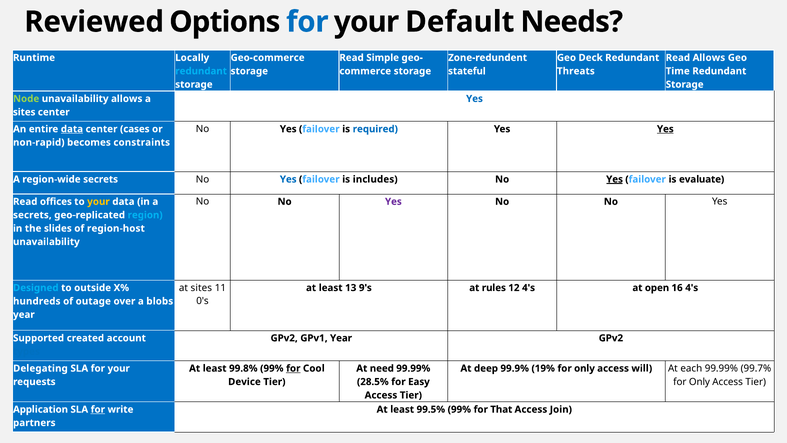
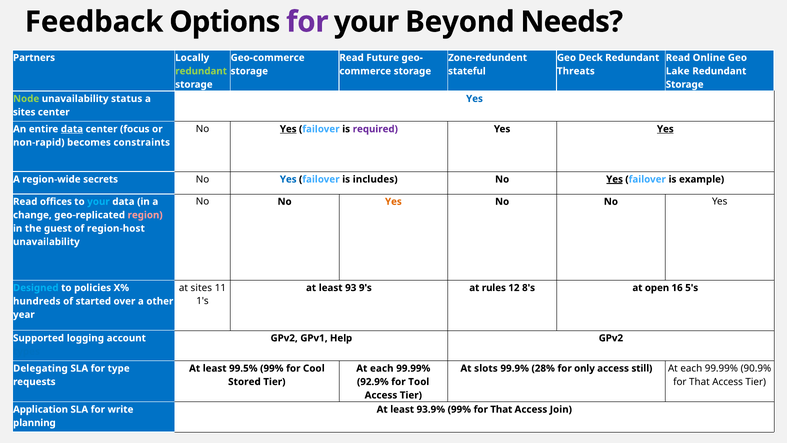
Reviewed: Reviewed -> Feedback (94, 22)
for colour: blue -> purple (307, 22)
Default: Default -> Beyond (460, 22)
Runtime: Runtime -> Partners (34, 58)
Simple: Simple -> Future (383, 58)
Read Allows: Allows -> Online (709, 58)
redundant colour: light blue -> light green (201, 71)
Time: Time -> Lake (678, 71)
unavailability allows: allows -> status (127, 99)
Yes underline: none -> present (288, 129)
required colour: blue -> purple (375, 129)
cases: cases -> focus (135, 129)
evaluate: evaluate -> example (702, 179)
Yes colour: purple -> orange (393, 201)
your colour: yellow -> light blue (98, 201)
secrets: secrets -> change (32, 215)
region colour: light blue -> pink (145, 215)
slides: slides -> guest (58, 228)
outside: outside -> policies (93, 288)
13: 13 -> 93 (351, 288)
12 4's: 4's -> 8's (529, 288)
16 4's: 4's -> 5's (692, 288)
0's: 0's -> 1's (203, 301)
outage: outage -> started (93, 301)
blobs: blobs -> other (160, 301)
created: created -> logging (85, 338)
GPv1 Year: Year -> Help (341, 338)
SLA for your: your -> type (119, 368)
99.8%: 99.8% -> 99.5% (243, 368)
for underline: present -> none (293, 368)
need: need -> each (382, 368)
deep: deep -> slots (486, 368)
19%: 19% -> 28% (543, 368)
will: will -> still (642, 368)
99.7%: 99.7% -> 90.9% (756, 368)
Only: Only -> That (699, 382)
Device: Device -> Stored (244, 382)
28.5%: 28.5% -> 92.9% (373, 382)
Easy: Easy -> Tool (419, 382)
for underline: present -> none (98, 409)
99.5%: 99.5% -> 93.9% (431, 409)
partners: partners -> planning (34, 423)
